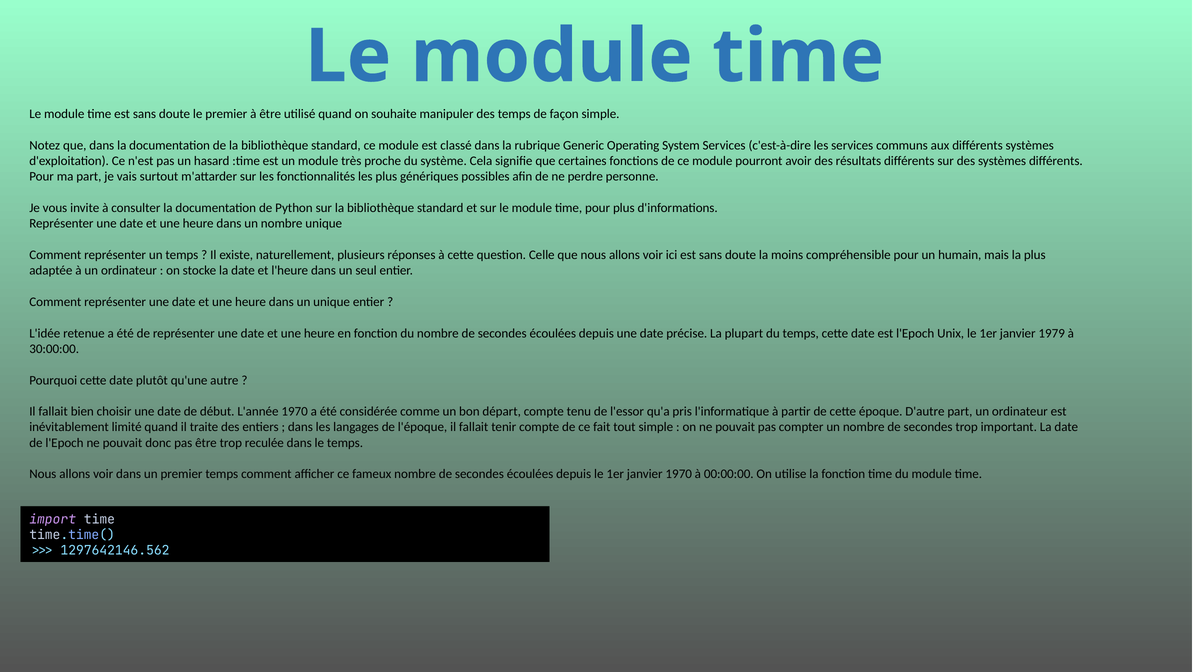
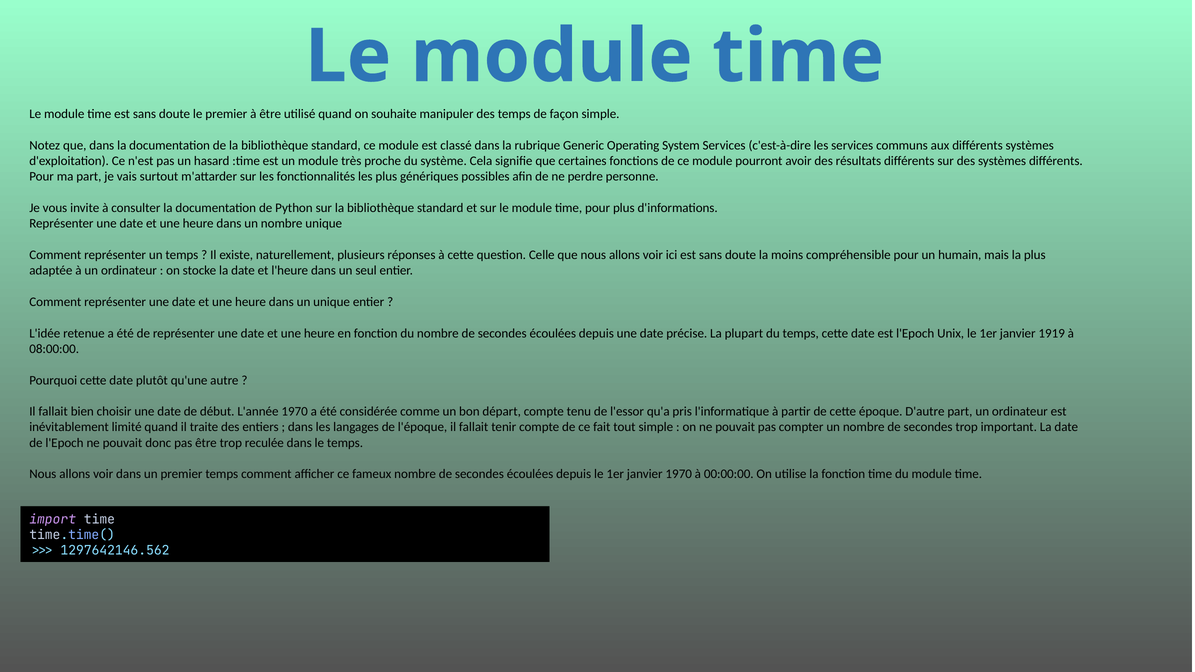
1979: 1979 -> 1919 (1052, 333)
30:00:00: 30:00:00 -> 08:00:00 (54, 349)
